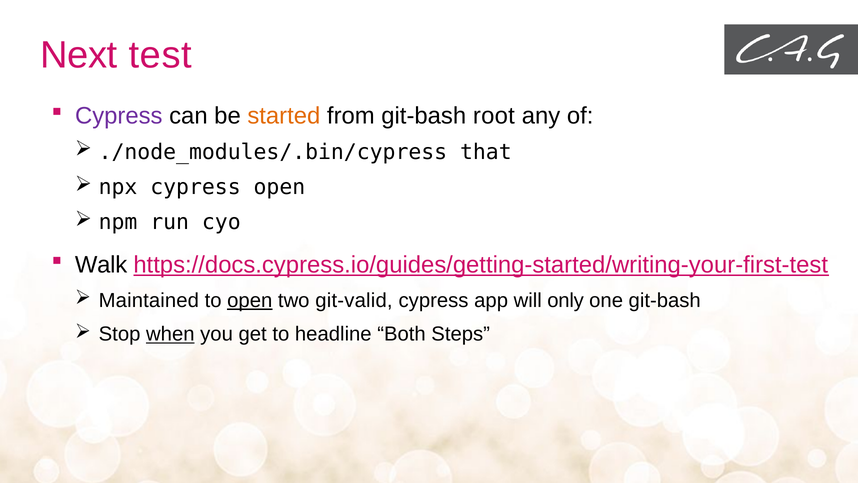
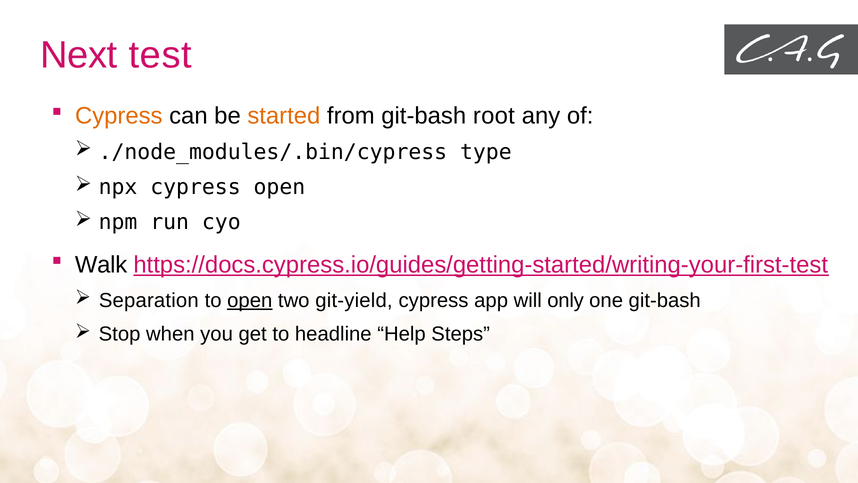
Cypress colour: purple -> orange (119, 116)
that: that -> type (486, 152)
Maintained: Maintained -> Separation (149, 300)
git-valid: git-valid -> git-yield (354, 300)
when underline: present -> none (170, 334)
Both: Both -> Help (402, 334)
